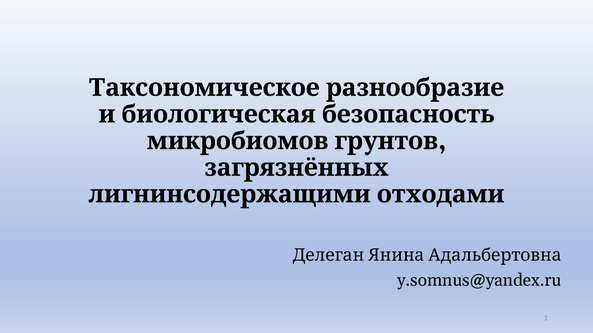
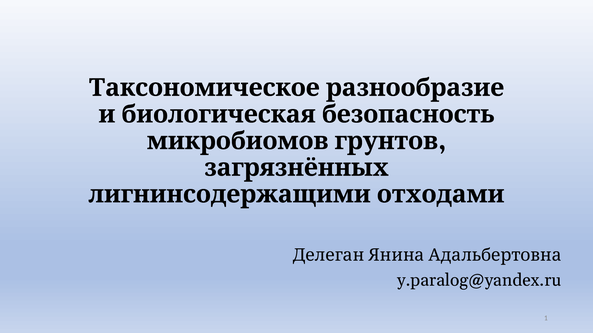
y.somnus@yandex.ru: y.somnus@yandex.ru -> y.paralog@yandex.ru (479, 281)
